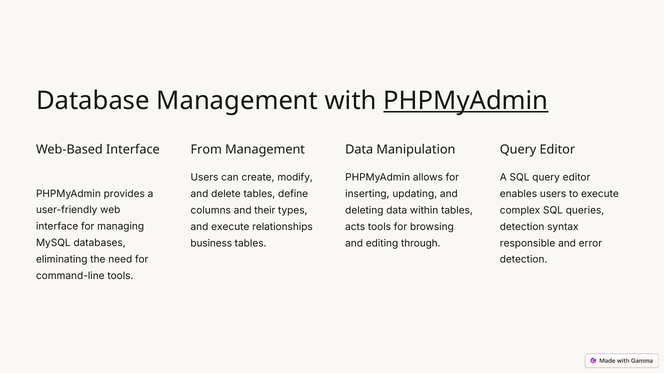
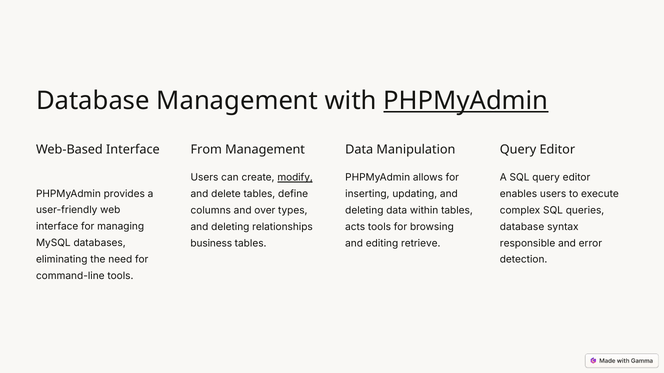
modify underline: none -> present (295, 178)
their: their -> over (265, 211)
execute: execute -> deleting (230, 227)
detection: detection -> database (522, 227)
through: through -> retrieve (421, 244)
